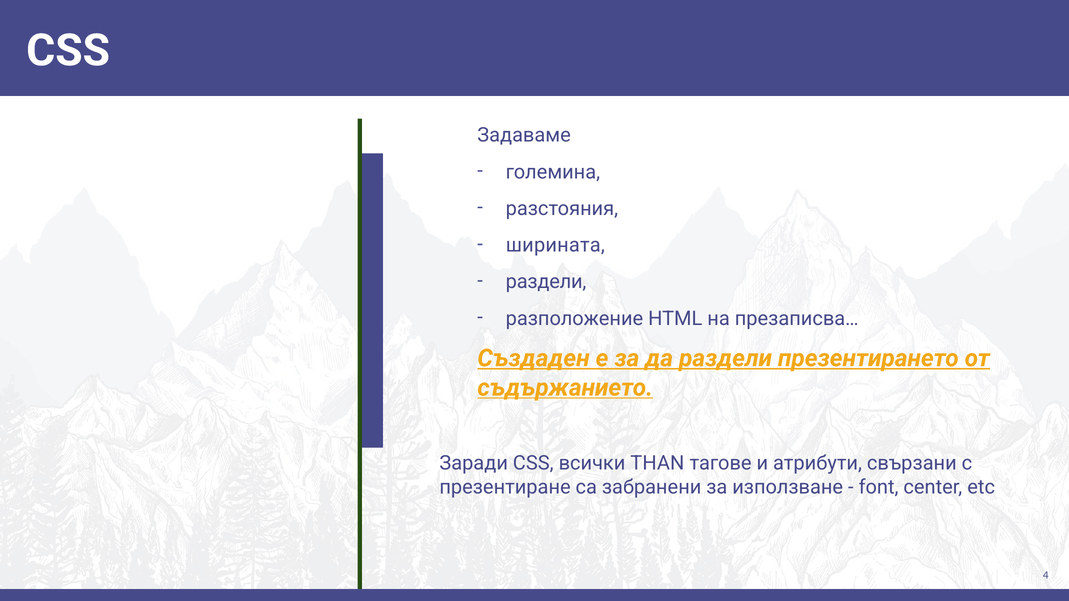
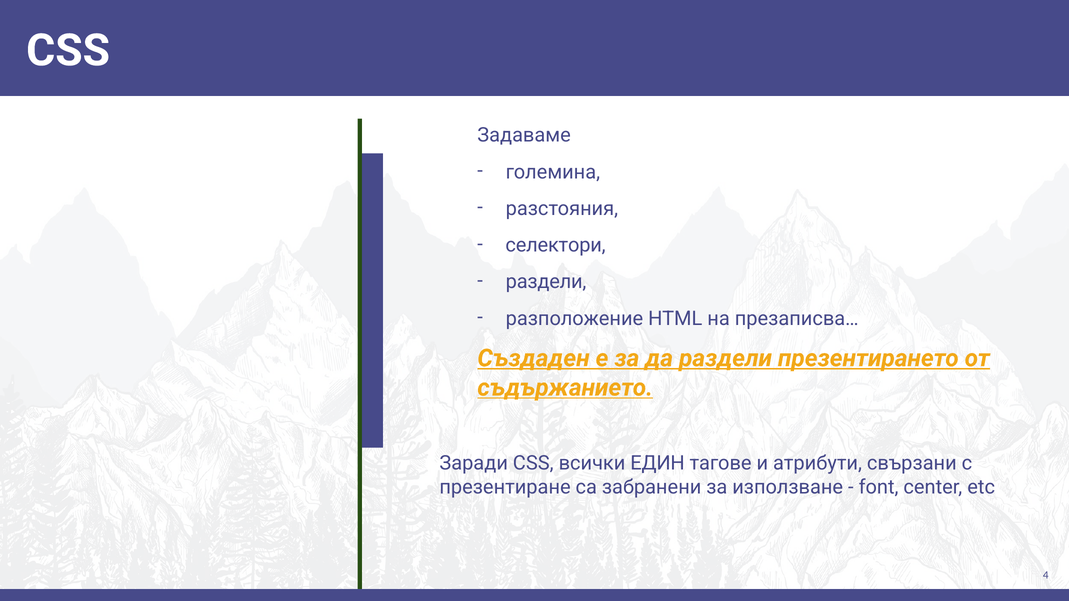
ширината: ширината -> селектори (556, 245)
THAN: THAN -> ЕДИН (658, 463)
